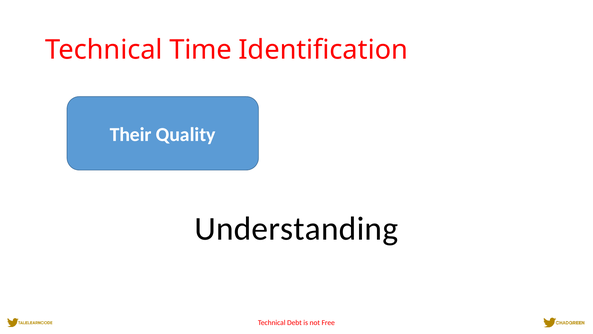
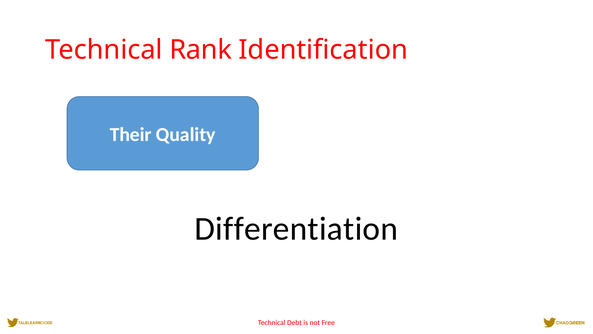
Time: Time -> Rank (201, 50)
Understanding: Understanding -> Differentiation (296, 228)
